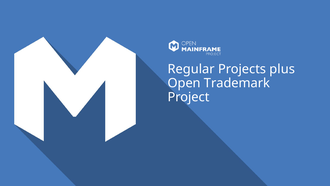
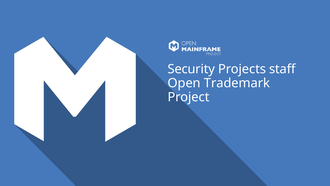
Regular: Regular -> Security (191, 69)
plus: plus -> staff (282, 69)
